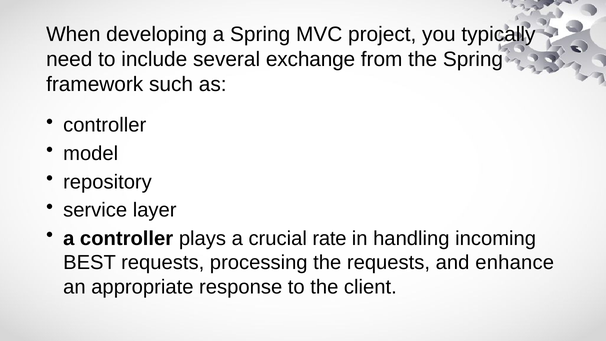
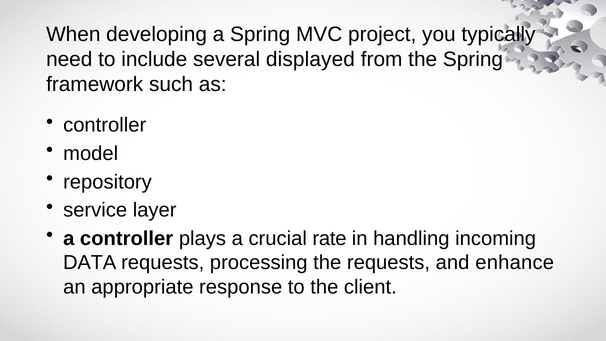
exchange: exchange -> displayed (310, 59)
BEST: BEST -> DATA (90, 263)
